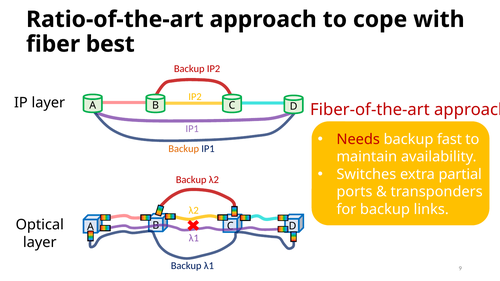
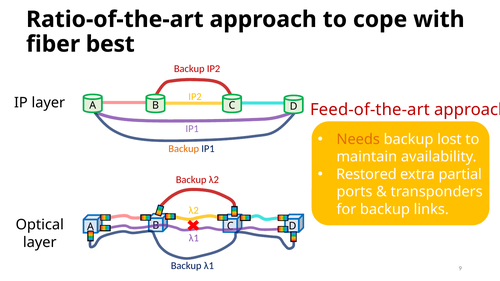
Fiber-of-the-art: Fiber-of-the-art -> Feed-of-the-art (370, 110)
Needs colour: red -> orange (358, 139)
fast: fast -> lost (449, 139)
Switches: Switches -> Restored (366, 174)
